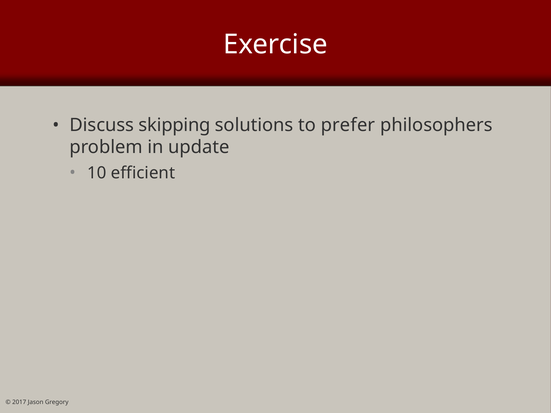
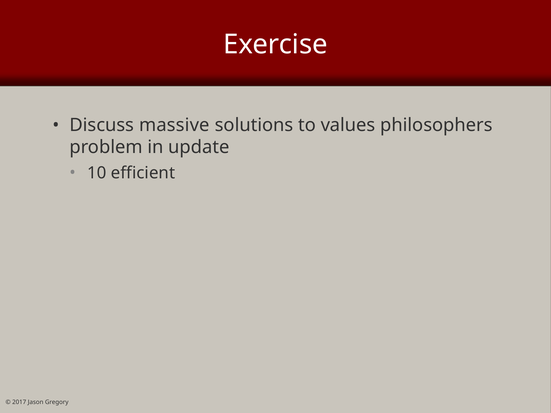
skipping: skipping -> massive (174, 125)
prefer: prefer -> values (348, 125)
